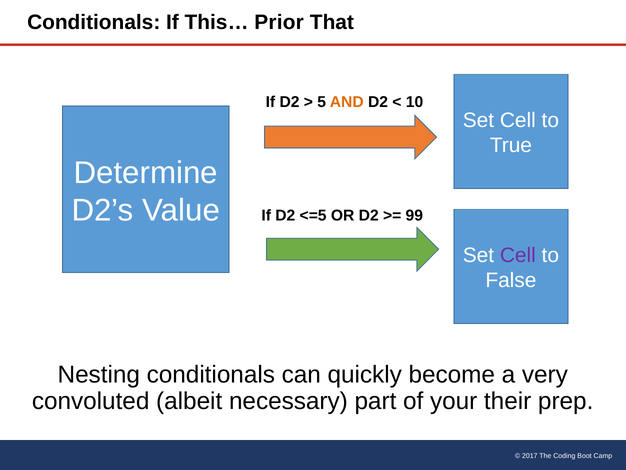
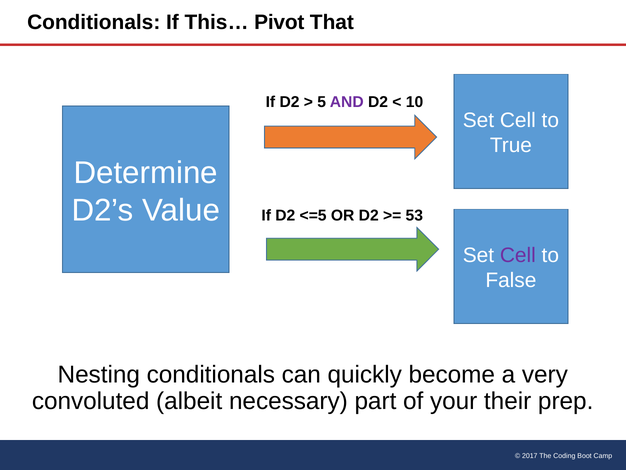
Prior: Prior -> Pivot (279, 22)
AND colour: orange -> purple (347, 102)
99: 99 -> 53 (414, 215)
